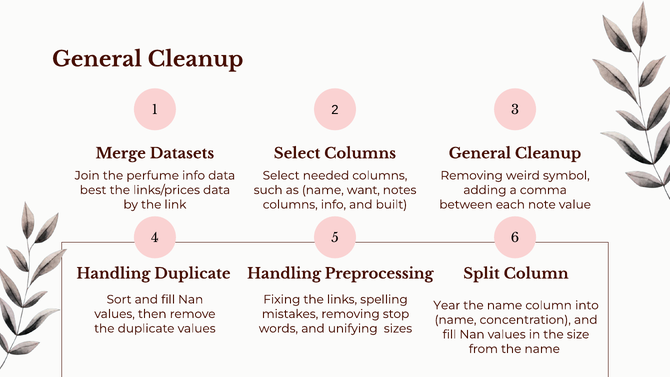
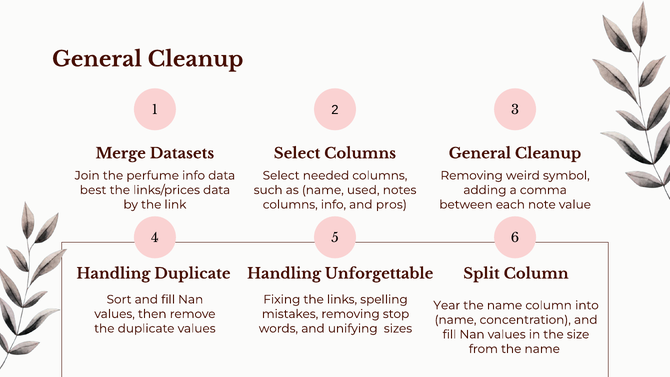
want: want -> used (363, 190)
built: built -> pros (391, 205)
Preprocessing: Preprocessing -> Unforgettable (379, 274)
